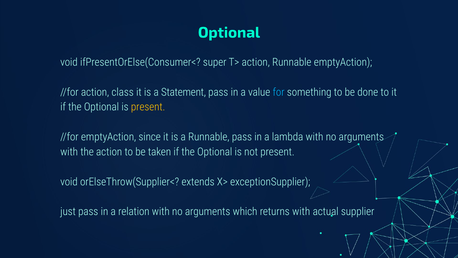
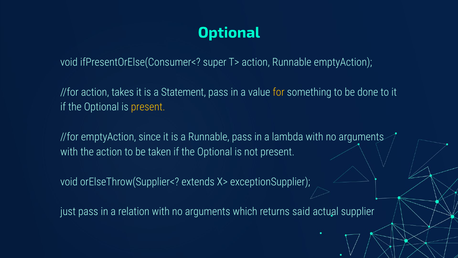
class: class -> takes (123, 92)
for colour: light blue -> yellow (279, 92)
returns with: with -> said (301, 211)
